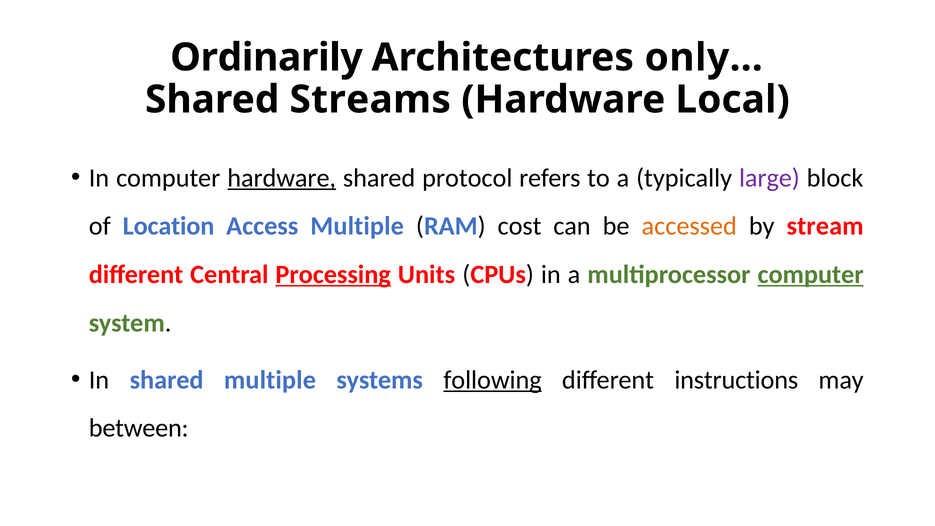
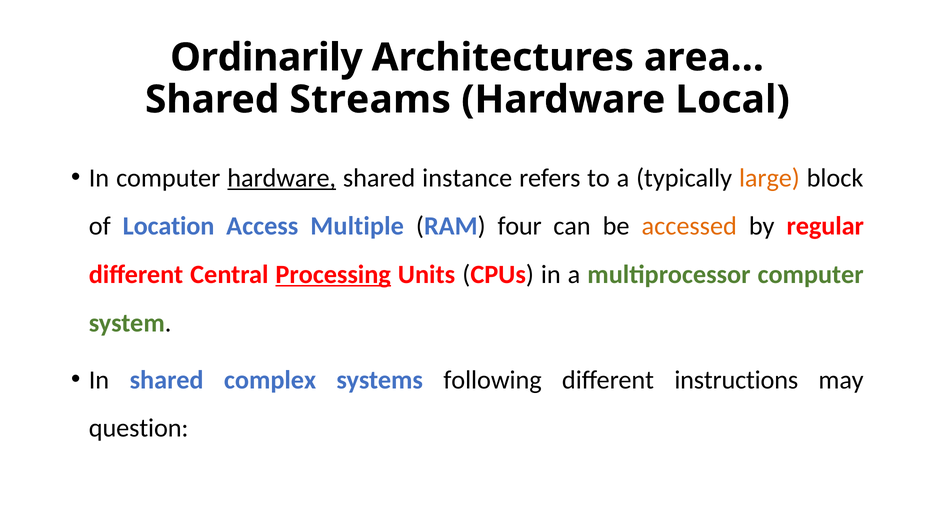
only…: only… -> area… (704, 58)
protocol: protocol -> instance (467, 178)
large colour: purple -> orange (769, 178)
cost: cost -> four (520, 226)
stream: stream -> regular (825, 226)
computer underline: present -> none (811, 274)
shared multiple: multiple -> complex (270, 380)
following underline: present -> none (493, 380)
between: between -> question (139, 428)
